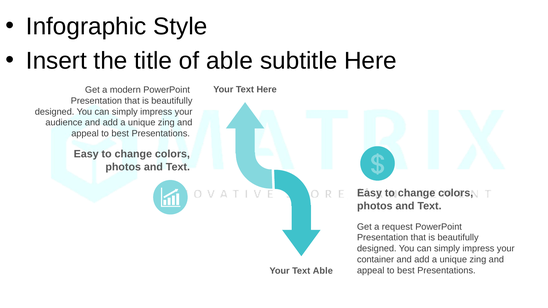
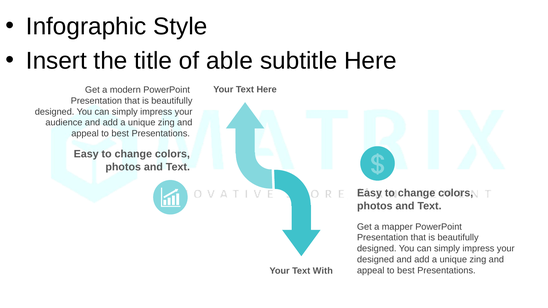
request: request -> mapper (397, 227)
container: container -> designed (376, 260)
Text Able: Able -> With (323, 271)
